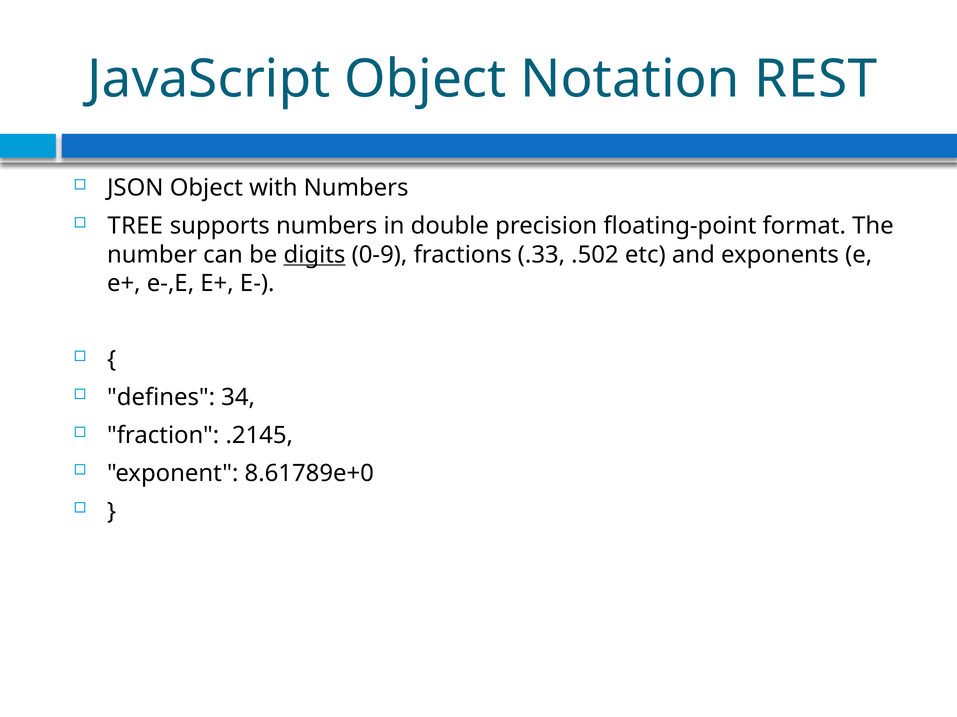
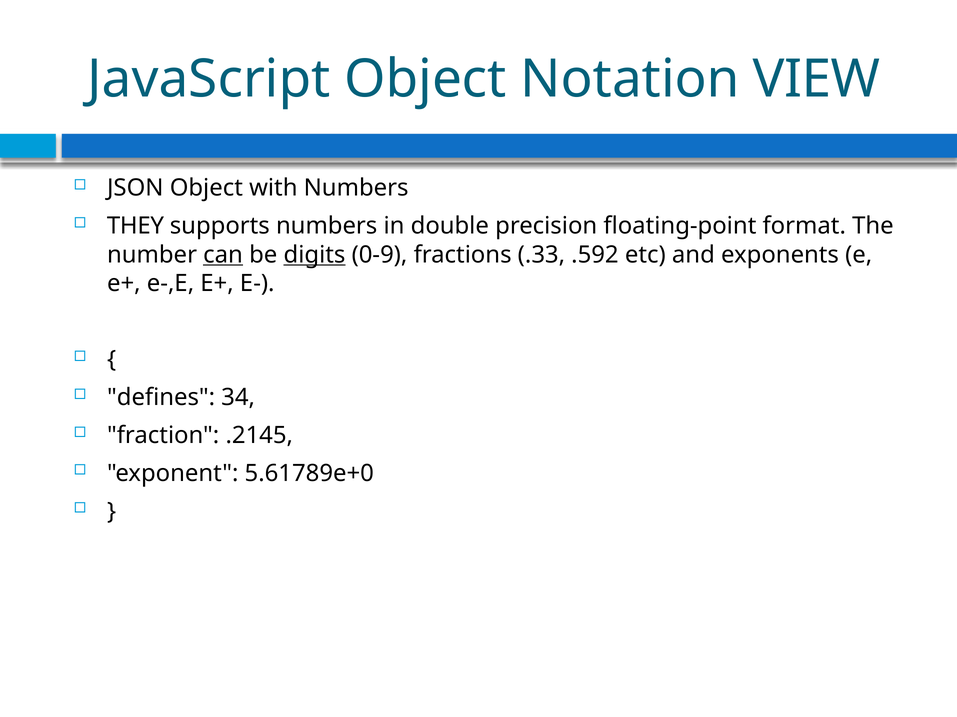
REST: REST -> VIEW (817, 79)
TREE: TREE -> THEY (135, 226)
can underline: none -> present (223, 255)
.502: .502 -> .592 (595, 255)
8.61789e+0: 8.61789e+0 -> 5.61789e+0 (309, 474)
